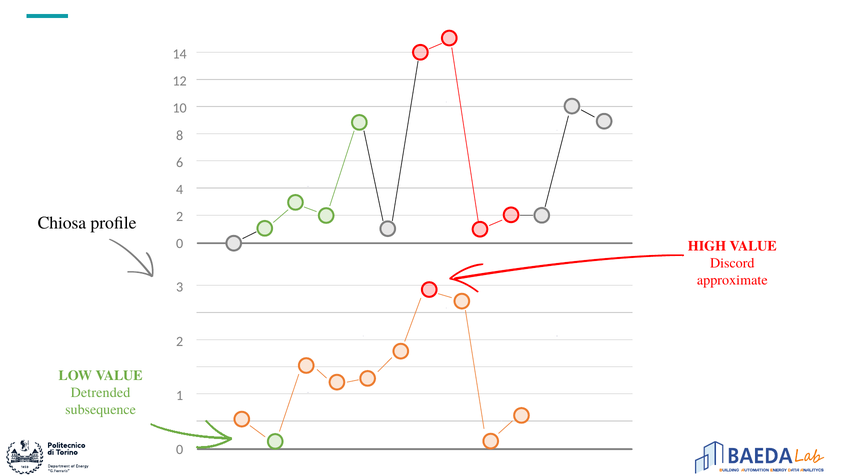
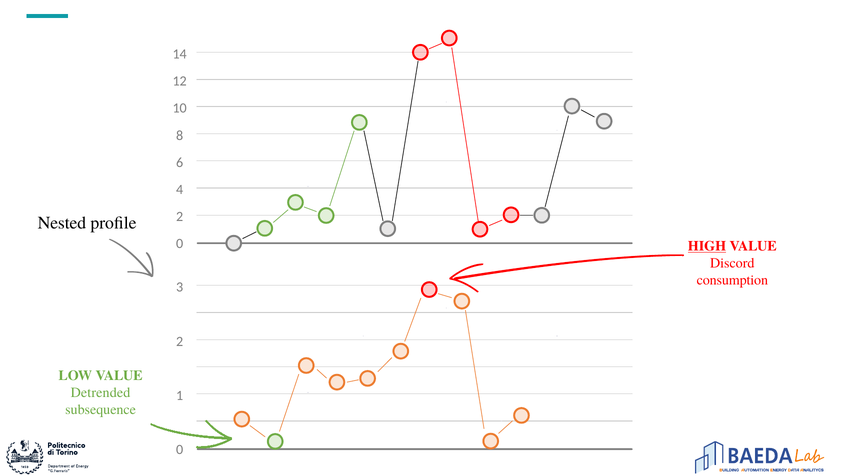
Chiosa: Chiosa -> Nested (62, 223)
HIGH underline: none -> present (707, 246)
approximate: approximate -> consumption (732, 280)
